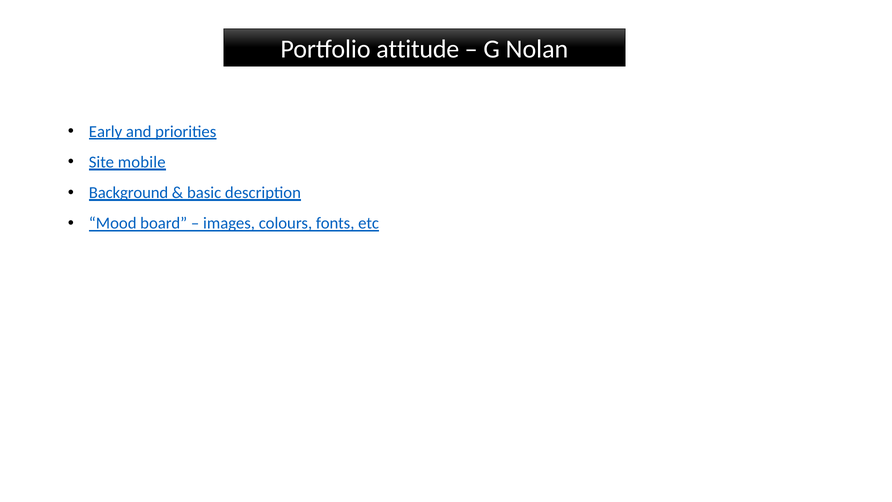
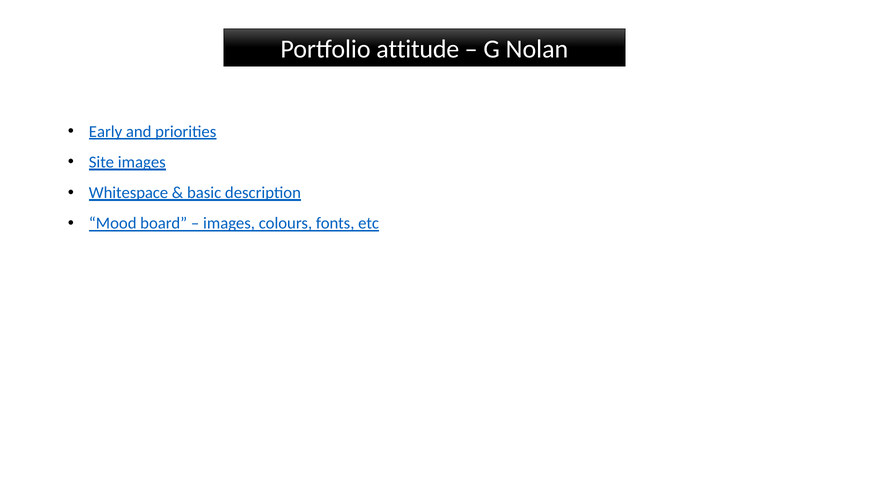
Site mobile: mobile -> images (142, 162)
Background: Background -> Whitespace (129, 193)
